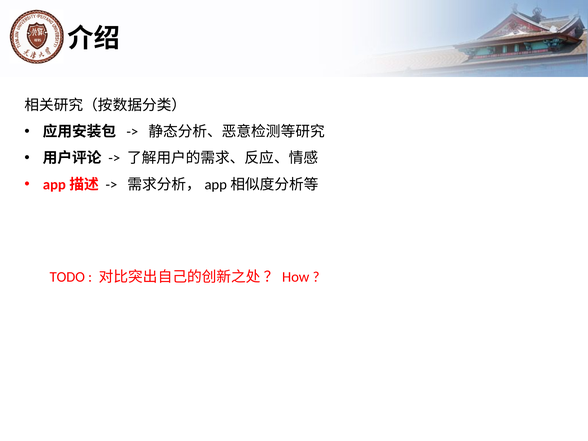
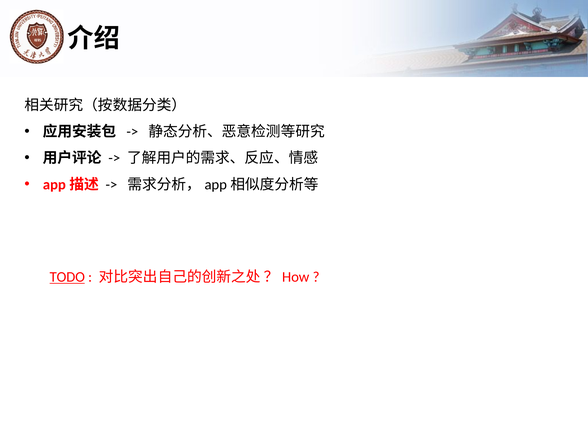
TODO underline: none -> present (67, 277)
